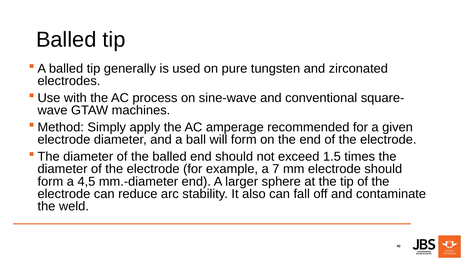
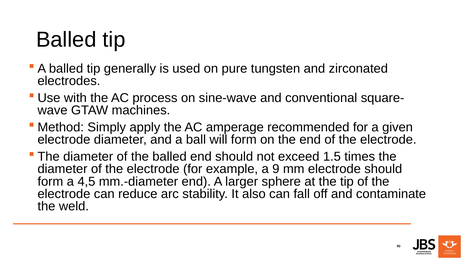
7: 7 -> 9 (276, 169)
